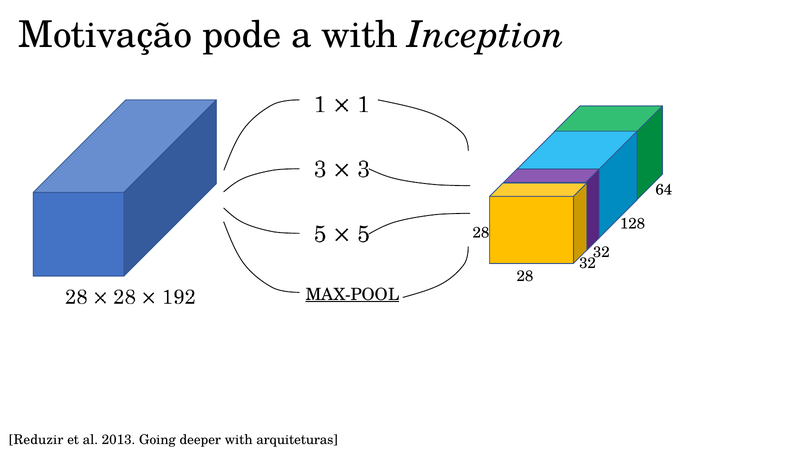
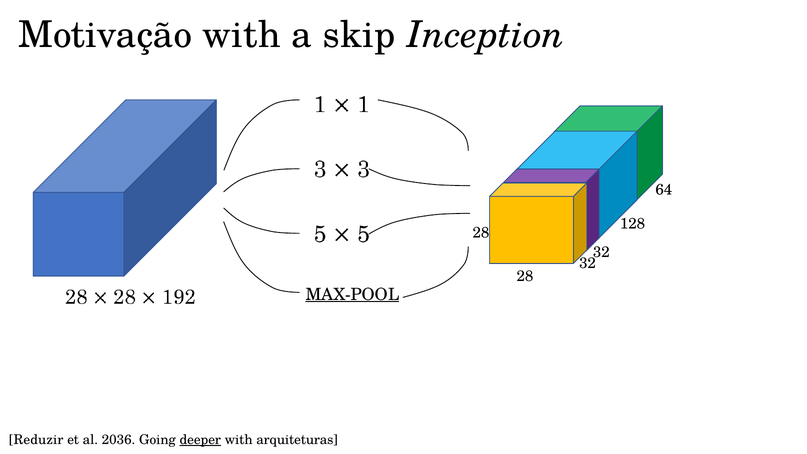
Motivação pode: pode -> with (241, 35)
a with: with -> skip (359, 35)
2013: 2013 -> 2036 (119, 440)
deeper underline: none -> present (200, 440)
